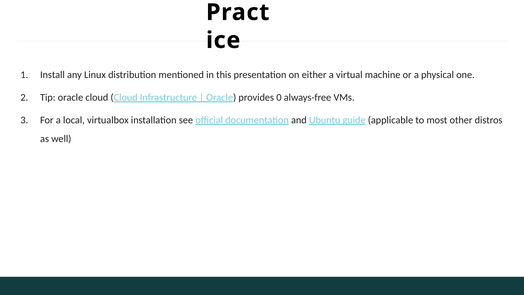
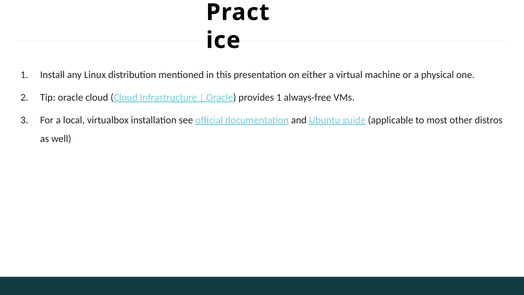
provides 0: 0 -> 1 (279, 97)
